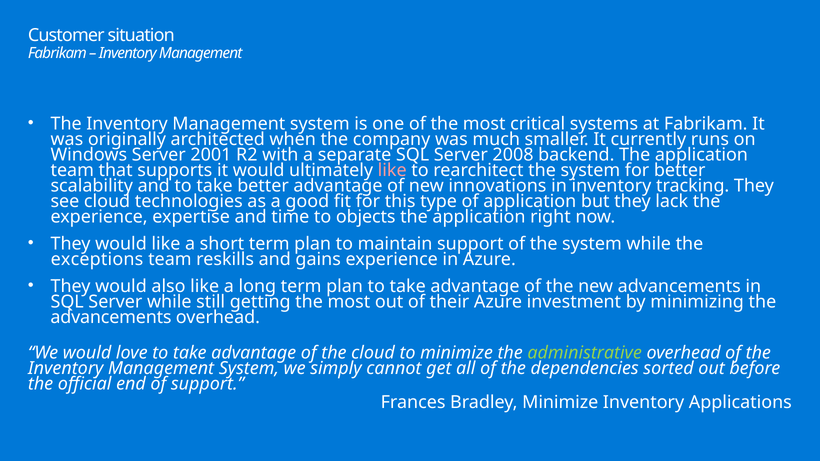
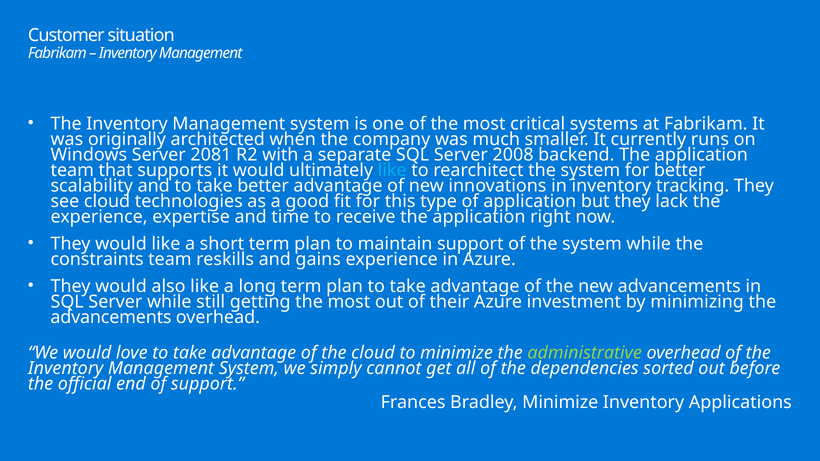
2001: 2001 -> 2081 (211, 155)
like colour: pink -> light blue (392, 171)
objects: objects -> receive (366, 217)
exceptions: exceptions -> constraints (97, 260)
